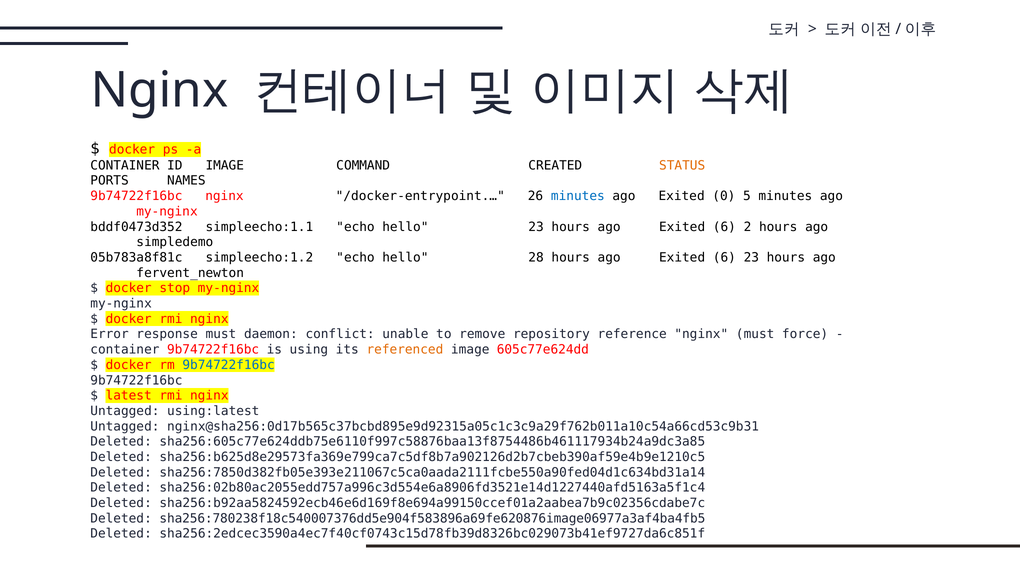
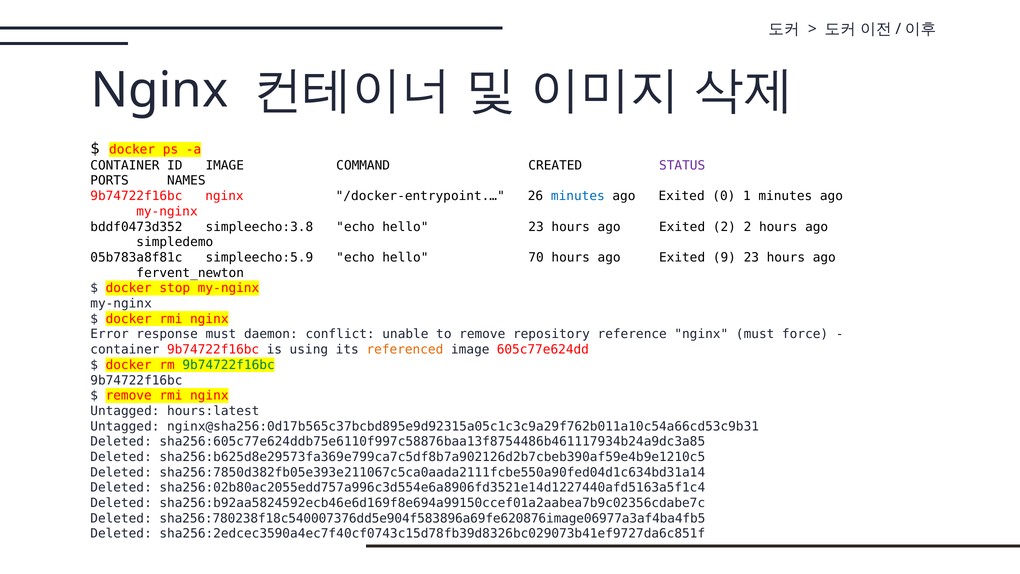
STATUS colour: orange -> purple (682, 165)
5: 5 -> 1 (747, 196)
simpleecho:1.1: simpleecho:1.1 -> simpleecho:3.8 (259, 227)
6: 6 -> 2 (724, 227)
simpleecho:1.2: simpleecho:1.2 -> simpleecho:5.9 (259, 257)
28: 28 -> 70 (536, 257)
6: 6 -> 9 (724, 257)
9b74722f16bc colour: blue -> green (229, 365)
latest: latest -> remove (129, 395)
using:latest: using:latest -> hours:latest (213, 411)
